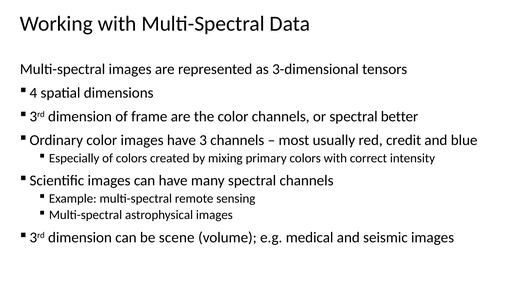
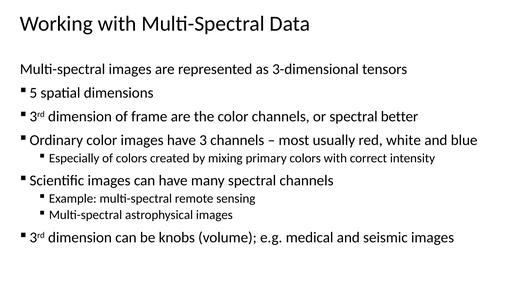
4: 4 -> 5 (33, 93)
credit: credit -> white (404, 140)
scene: scene -> knobs (177, 238)
